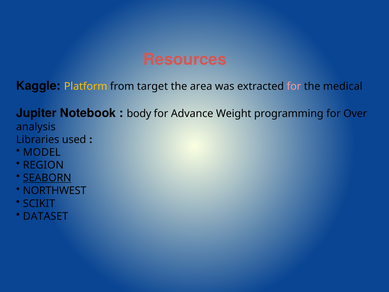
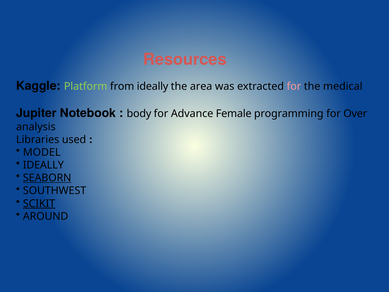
Platform colour: yellow -> light green (86, 86)
from target: target -> ideally (153, 86)
Weight: Weight -> Female (234, 114)
REGION: REGION -> IDEALLY (43, 165)
NORTHWEST: NORTHWEST -> SOUTHWEST (55, 191)
SCIKIT underline: none -> present (39, 203)
DATASET: DATASET -> AROUND (46, 216)
